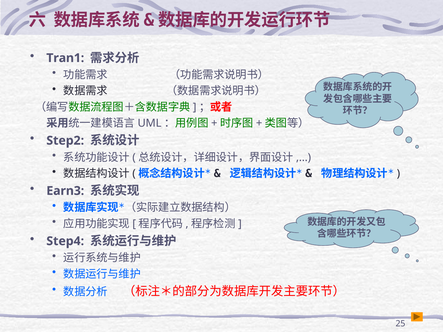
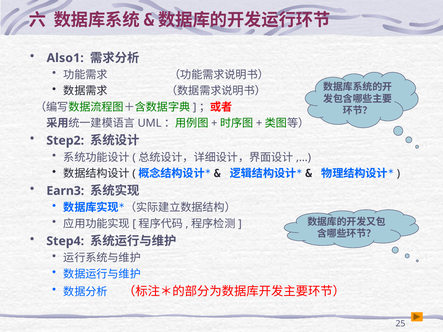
Tran1: Tran1 -> Also1 (65, 58)
